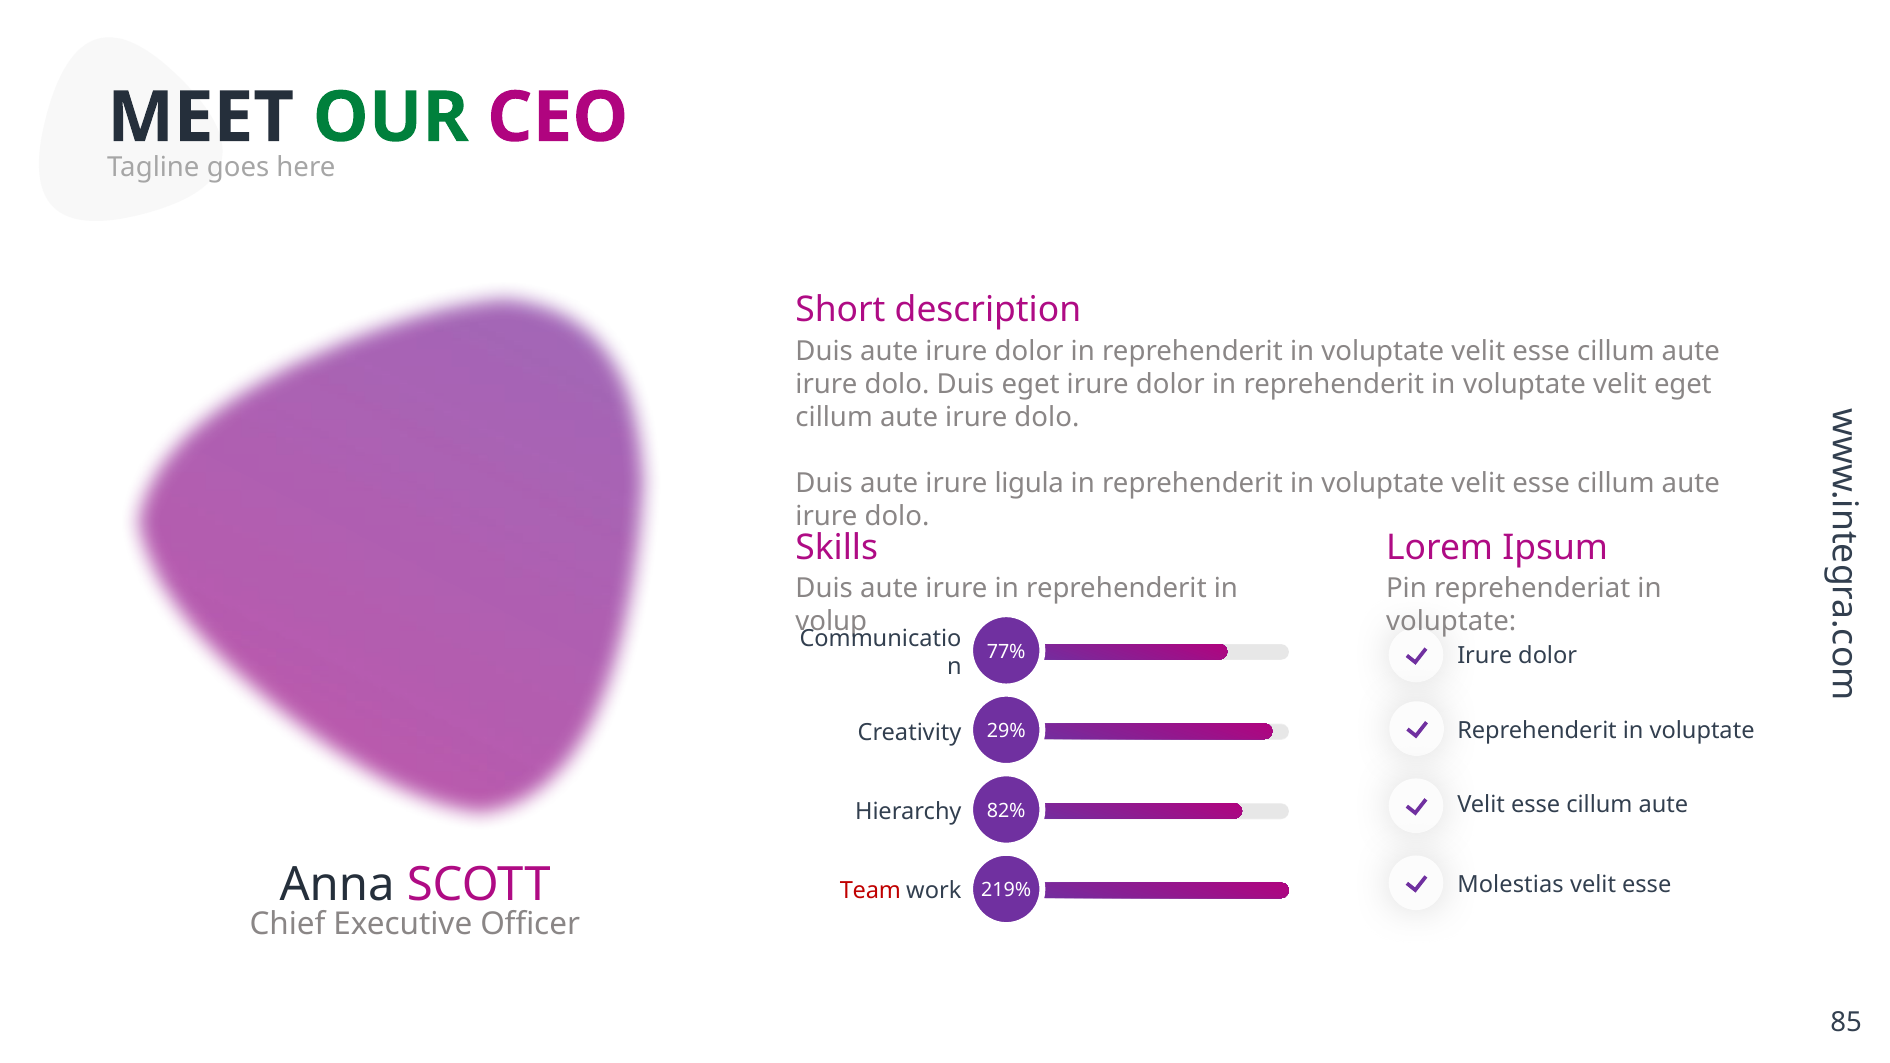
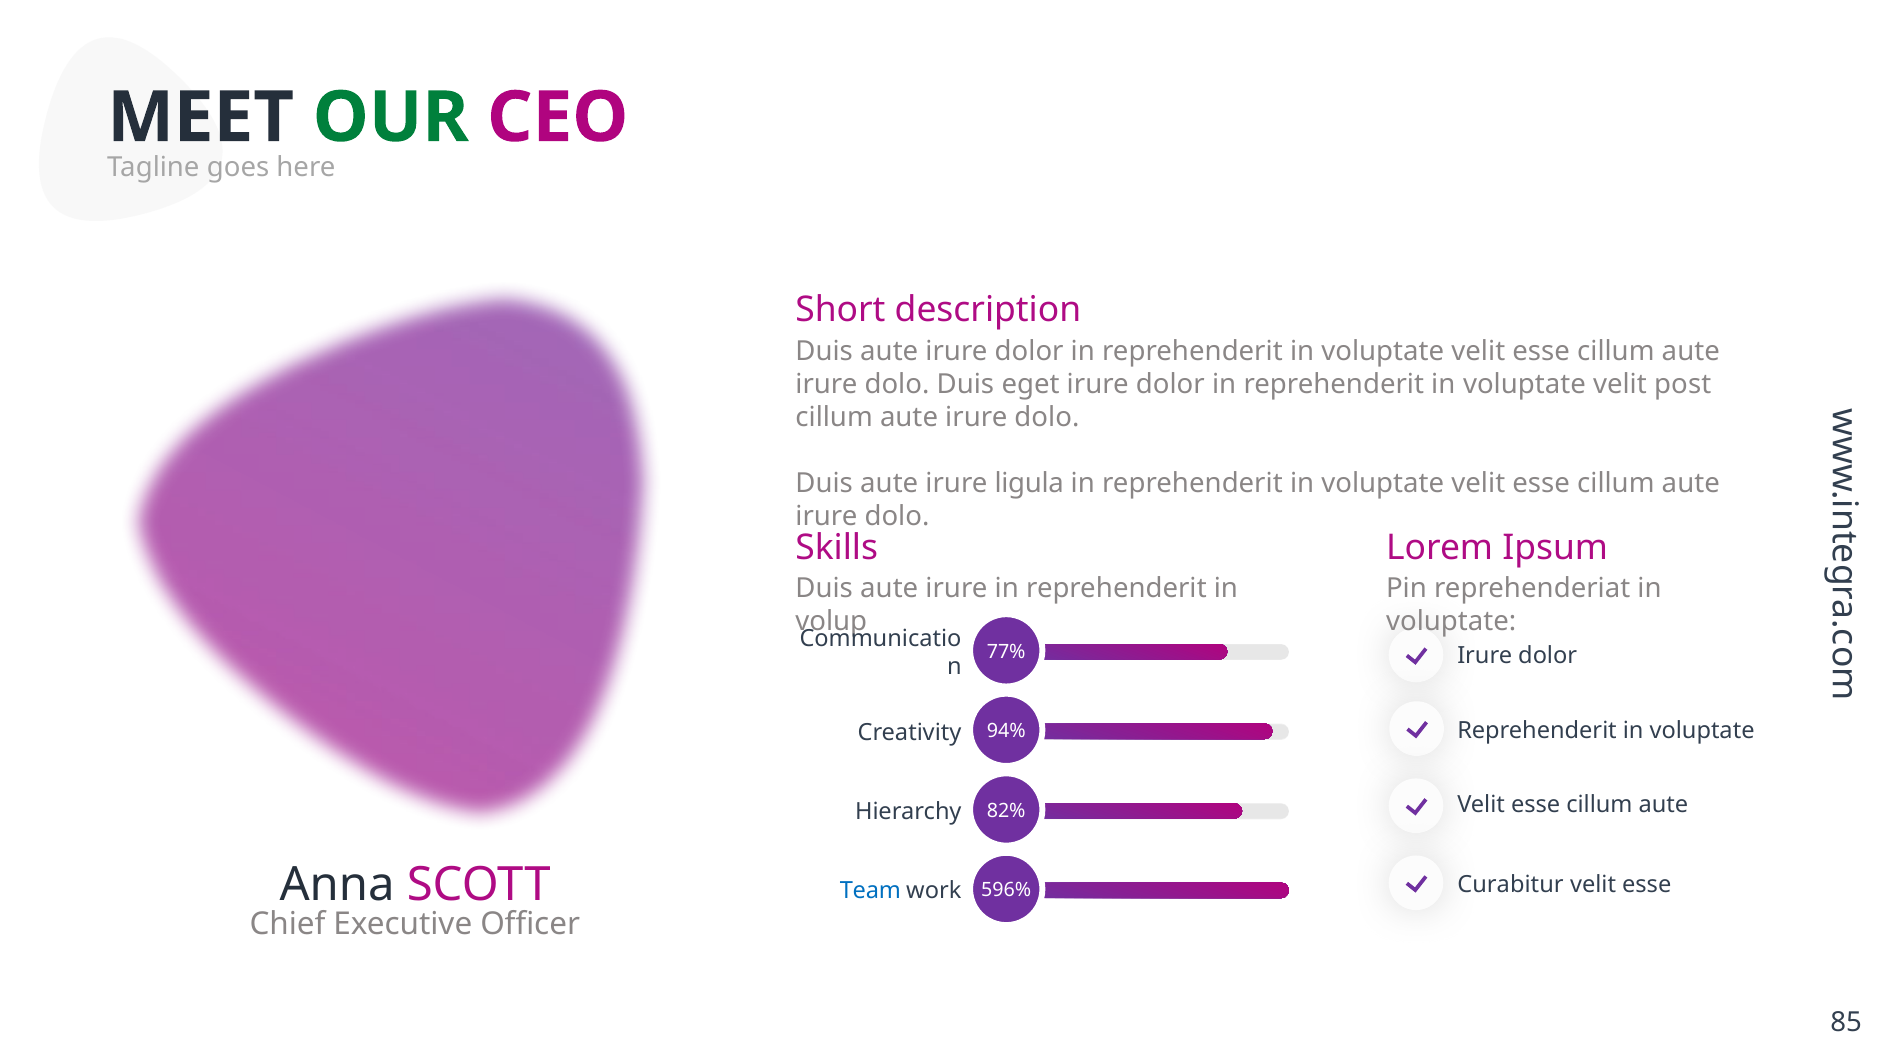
velit eget: eget -> post (1683, 384)
29%: 29% -> 94% (1006, 731)
Molestias: Molestias -> Curabitur (1510, 885)
Team colour: red -> blue (870, 891)
219%: 219% -> 596% (1006, 890)
